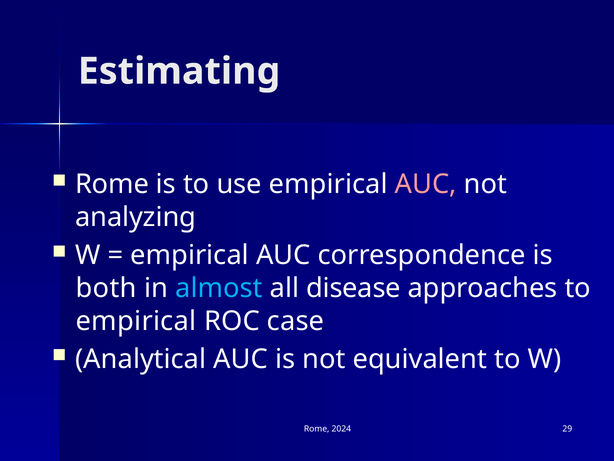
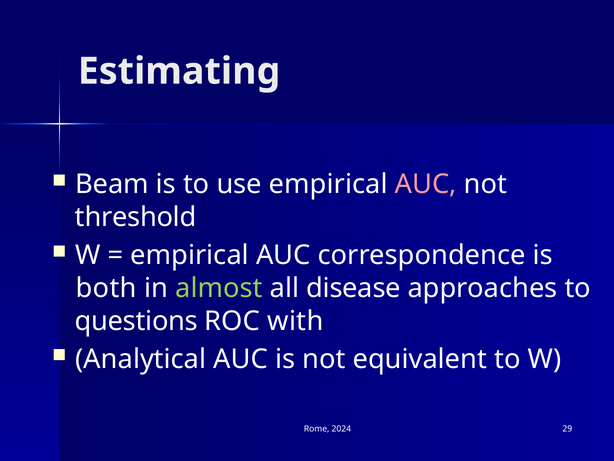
Rome: Rome -> Beam (112, 184)
analyzing: analyzing -> threshold (136, 217)
almost colour: light blue -> light green (219, 288)
empirical: empirical -> questions (136, 321)
case: case -> with (295, 321)
